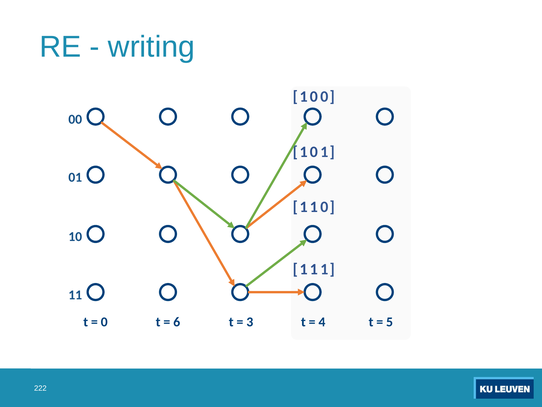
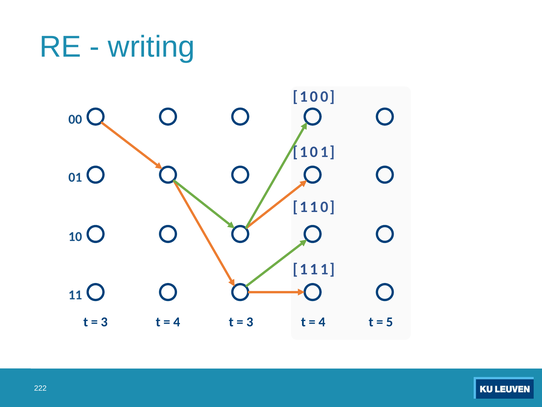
0: 0 -> 3 (104, 322)
6: 6 -> 4 (177, 322)
